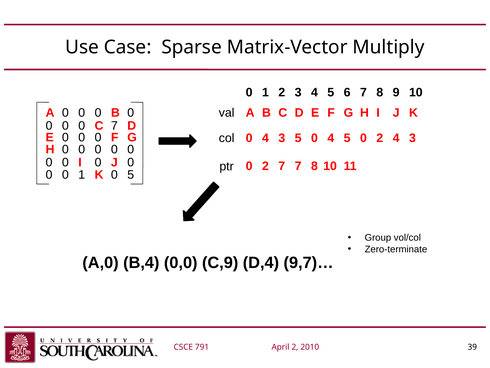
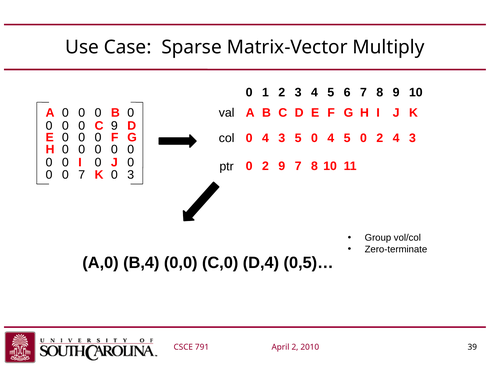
C 7: 7 -> 9 (114, 126)
2 7: 7 -> 9 (282, 166)
0 0 1: 1 -> 7 (82, 175)
0 5: 5 -> 3 (131, 175)
C,9: C,9 -> C,0 (220, 262)
9,7)…: 9,7)… -> 0,5)… (309, 262)
